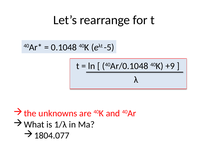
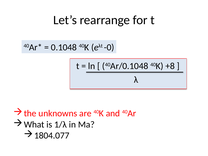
-5: -5 -> -0 (109, 47)
+9: +9 -> +8 (170, 66)
